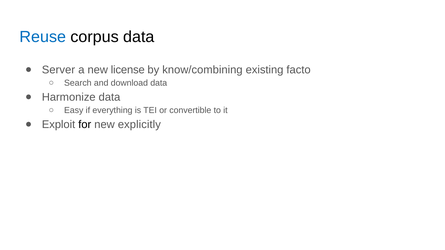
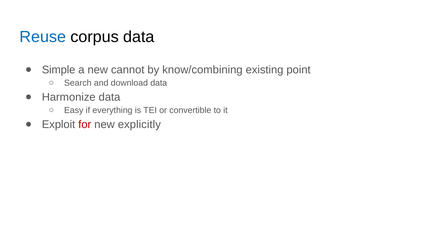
Server: Server -> Simple (59, 70)
license: license -> cannot (128, 70)
facto: facto -> point (299, 70)
for colour: black -> red (85, 125)
